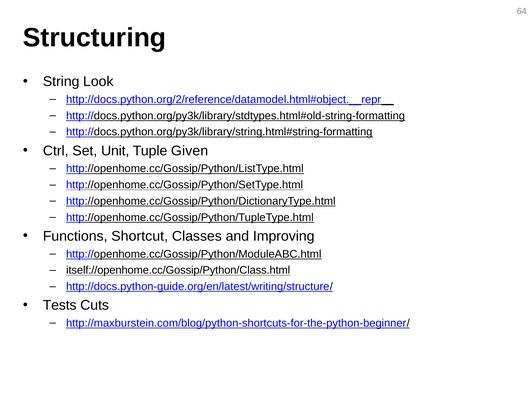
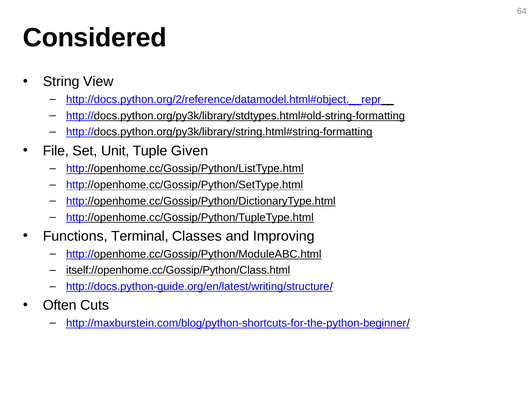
Structuring: Structuring -> Considered (95, 38)
Look: Look -> View (98, 82)
Ctrl: Ctrl -> File (56, 151)
Shortcut: Shortcut -> Terminal (140, 236)
Tests: Tests -> Often (60, 305)
